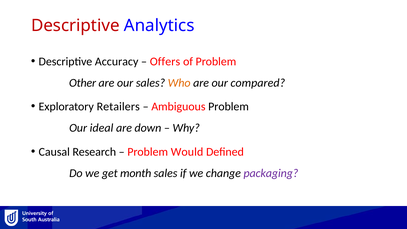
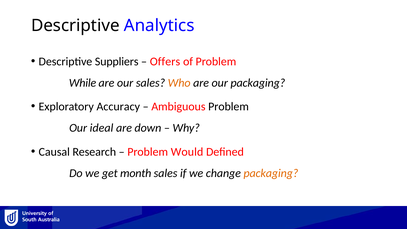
Descriptive colour: red -> black (75, 26)
Accuracy: Accuracy -> Suppliers (117, 61)
Other: Other -> While (83, 83)
our compared: compared -> packaging (258, 83)
Retailers: Retailers -> Accuracy (118, 107)
packaging colour: purple -> orange (271, 173)
